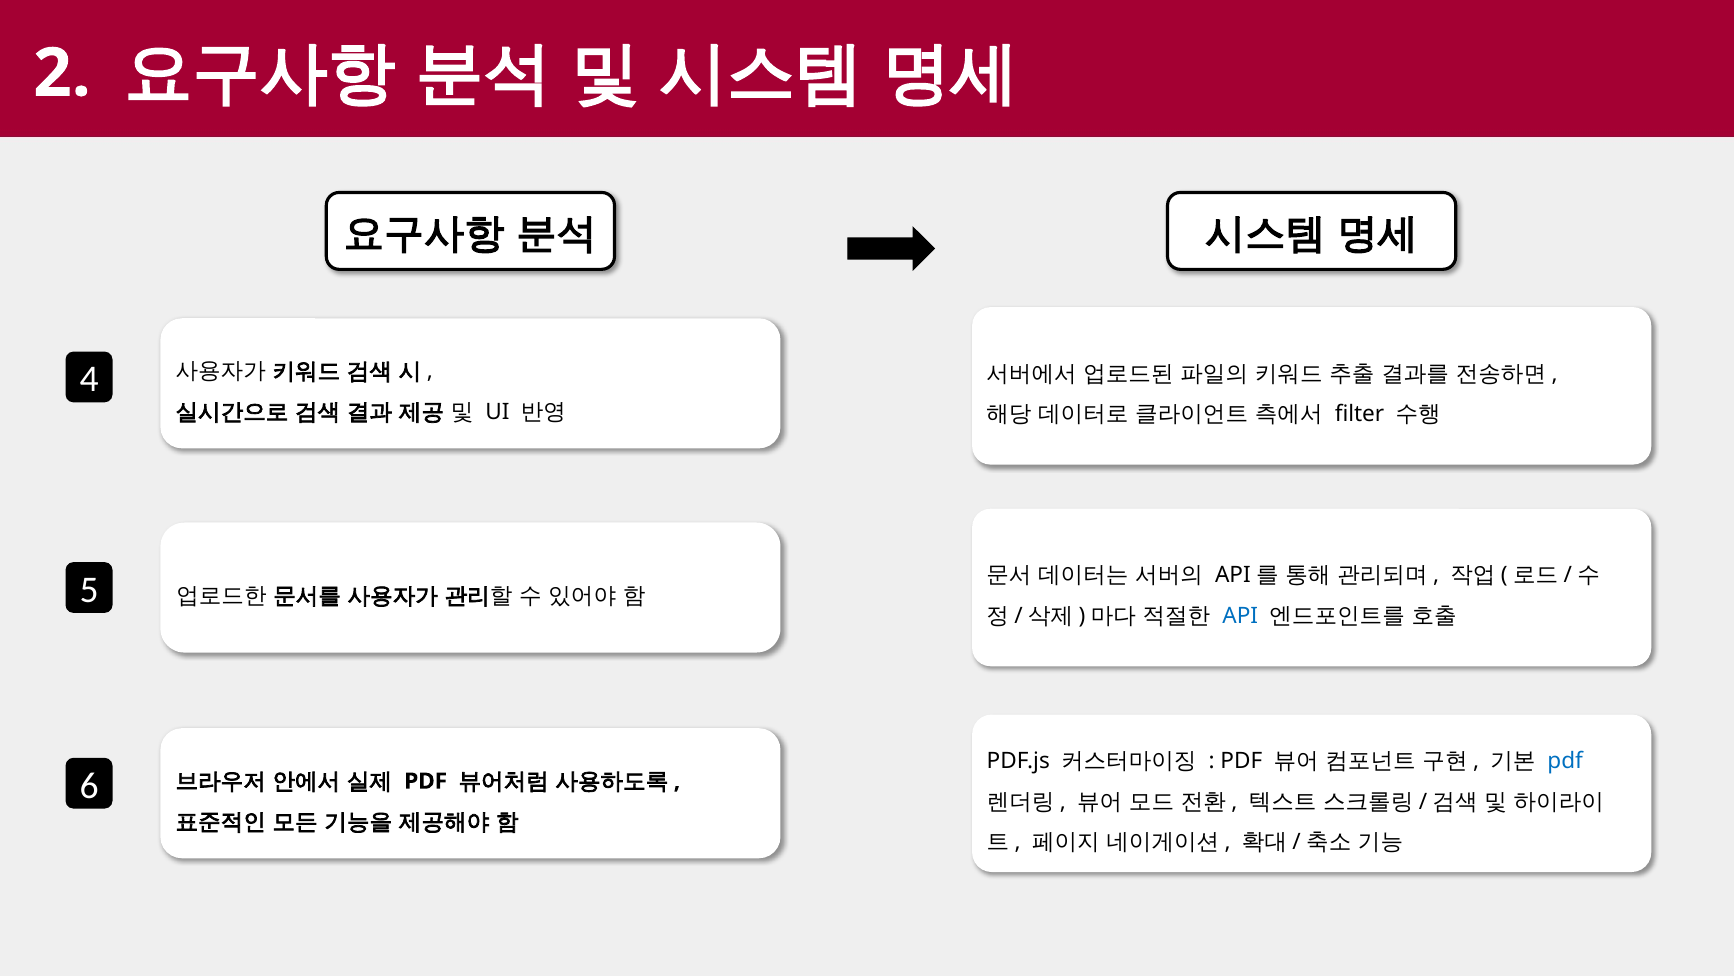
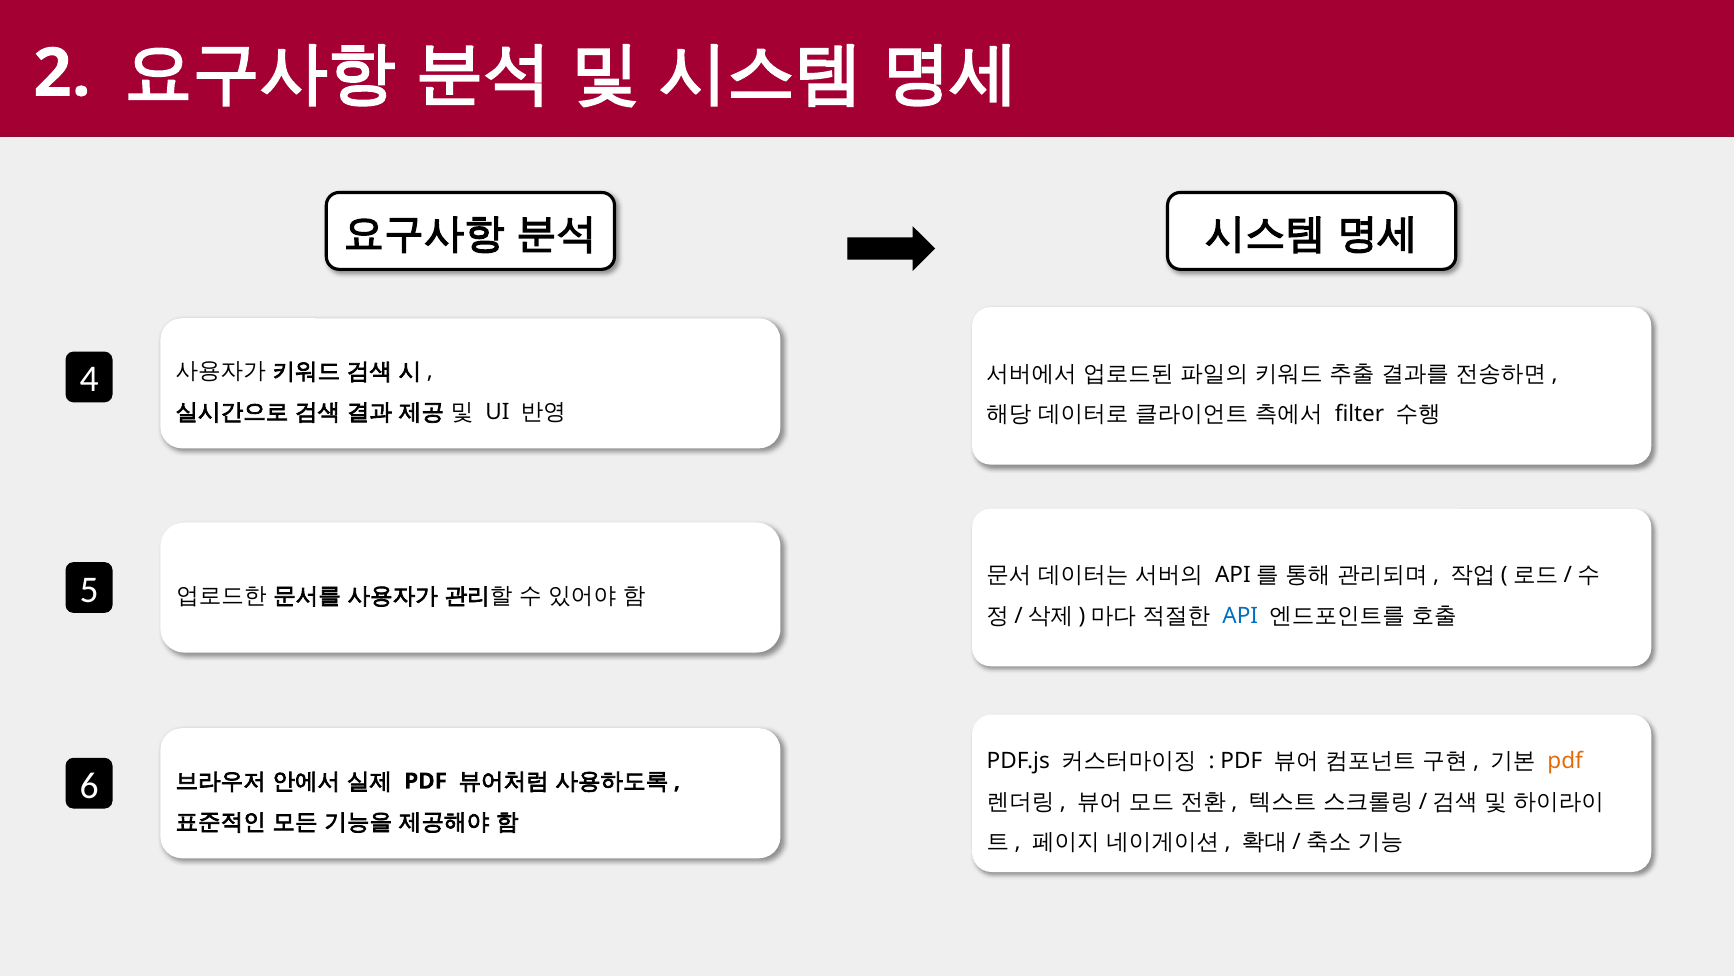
pdf colour: blue -> orange (1565, 761)
